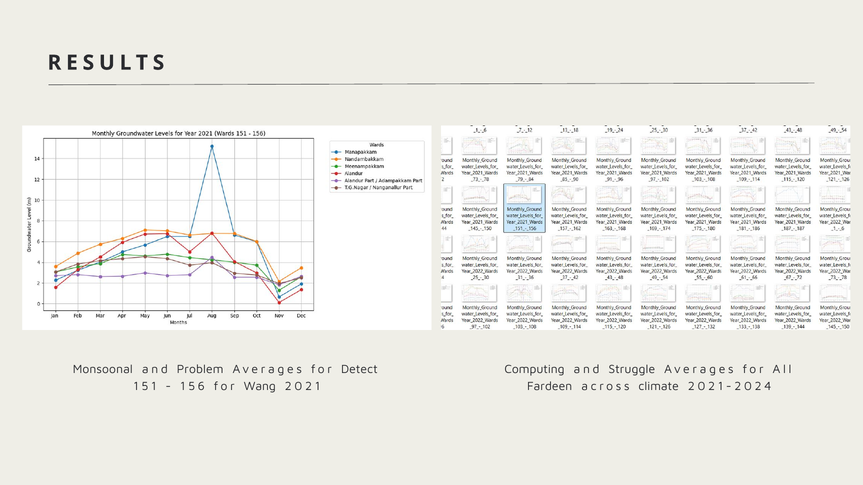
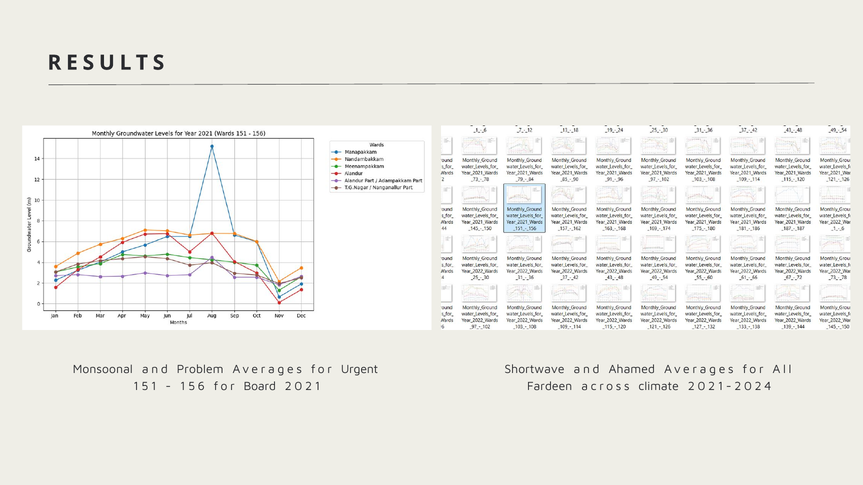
Detect: Detect -> Urgent (359, 370)
Computing: Computing -> Shortwave (534, 370)
Struggle: Struggle -> Ahamed (632, 370)
Wang: Wang -> Board (260, 387)
